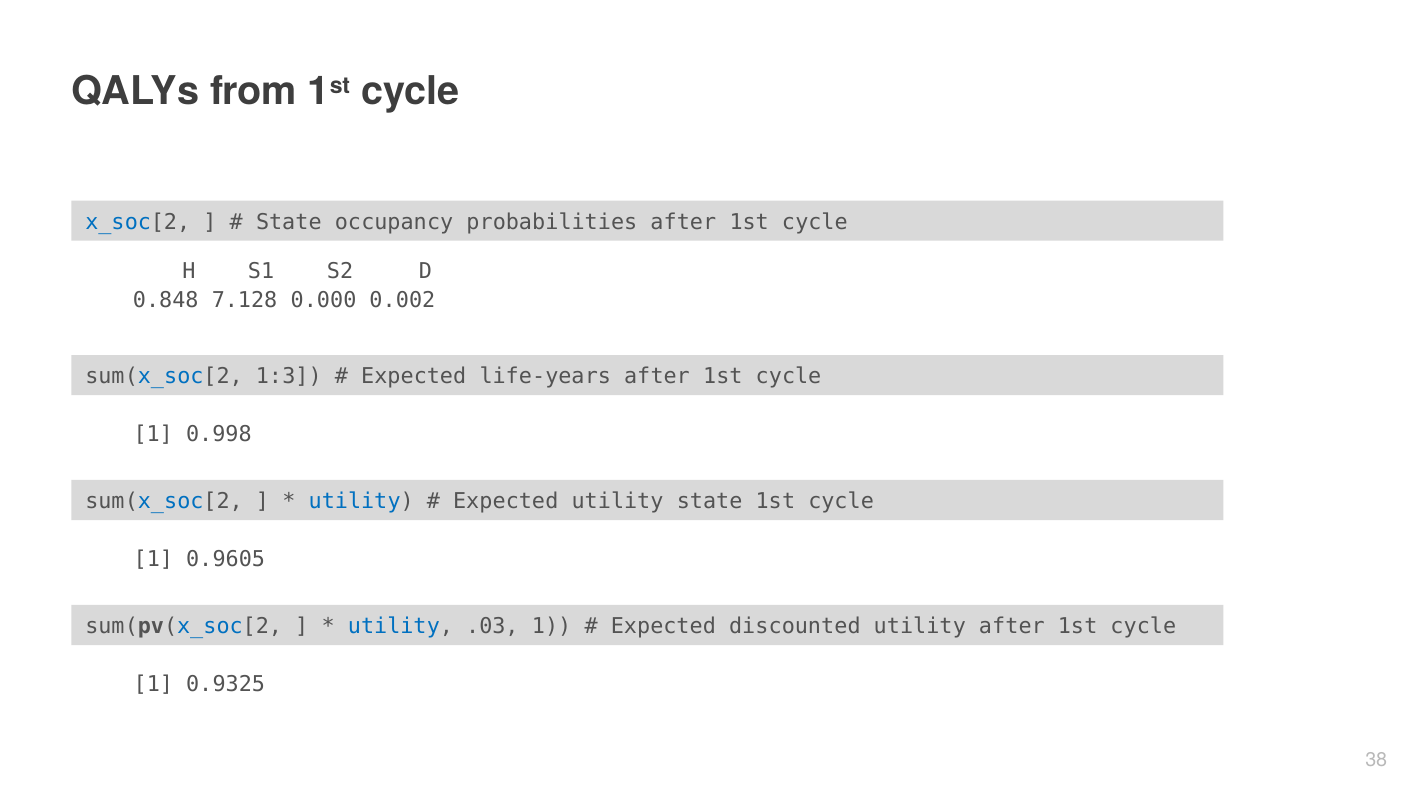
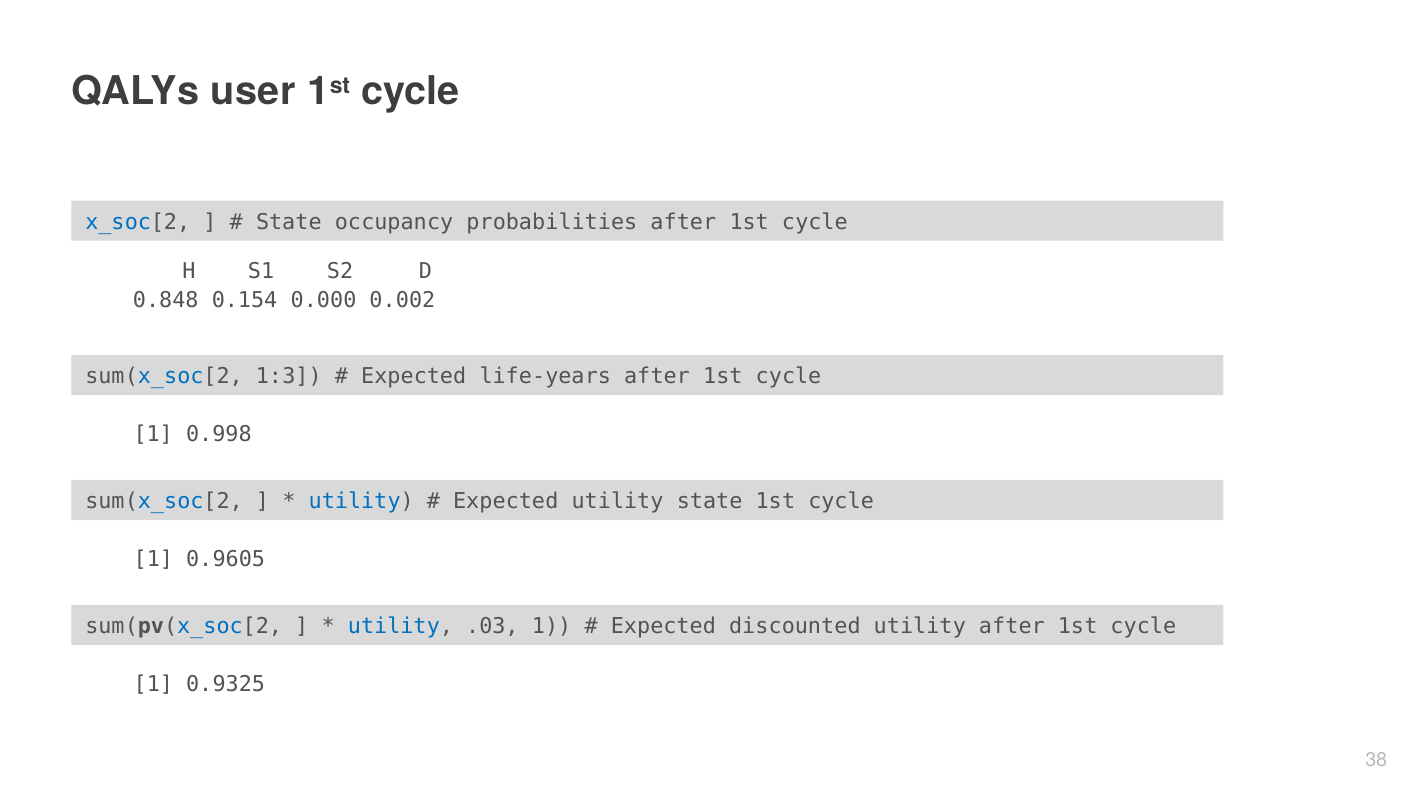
from: from -> user (253, 92)
7.128: 7.128 -> 0.154 (245, 300)
